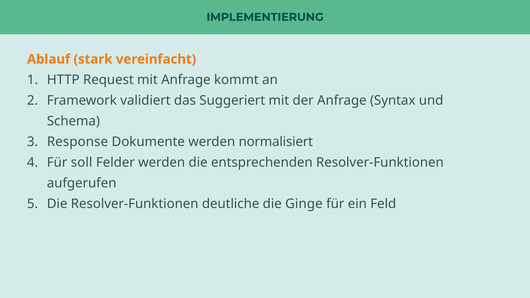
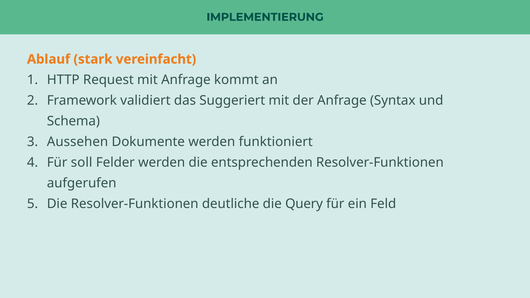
Response: Response -> Aussehen (78, 142)
normalisiert: normalisiert -> funktioniert (276, 142)
Ginge: Ginge -> Query (304, 204)
